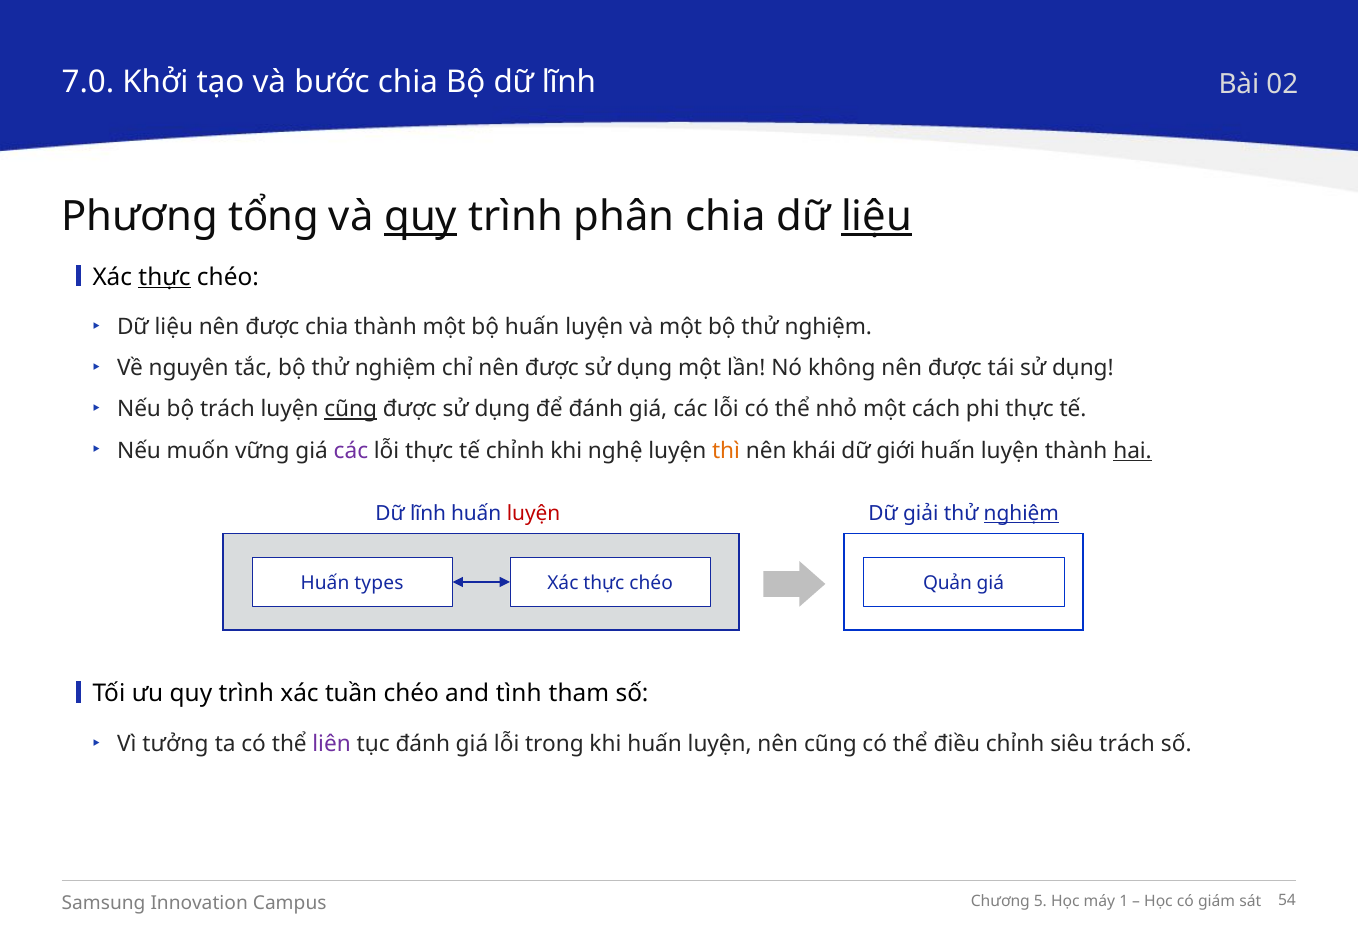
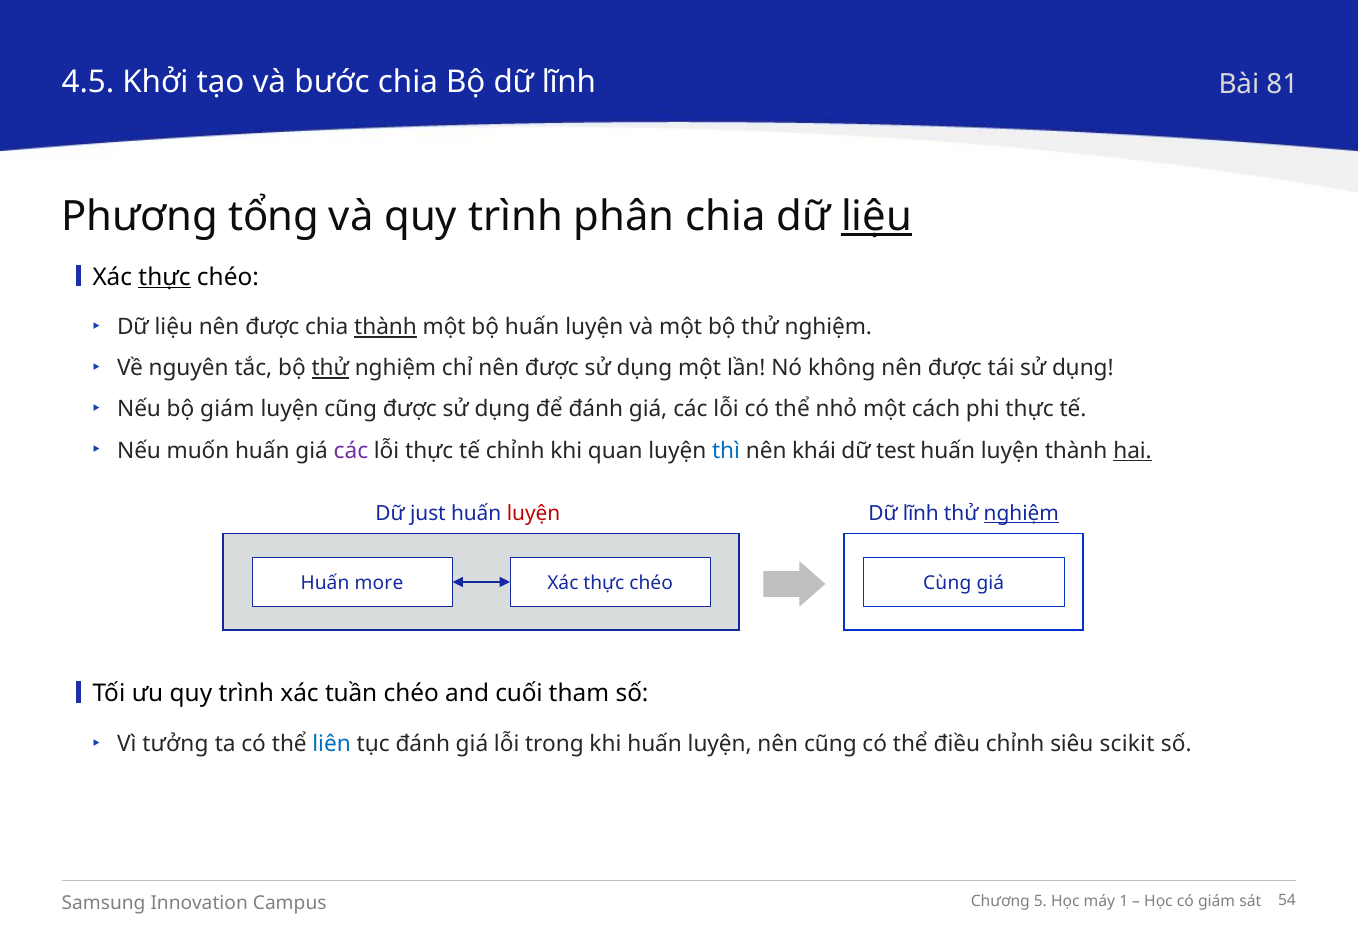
7.0: 7.0 -> 4.5 (88, 83)
02: 02 -> 81 (1282, 85)
quy underline: present -> none (421, 217)
thành underline: none -> present (386, 327)
thử underline: none -> present (330, 369)
bộ trách: trách -> giám (227, 410)
cũng underline: present -> none (351, 410)
muốn vững: vững -> huấn (262, 451)
nghệ: nghệ -> quan (615, 451)
thì colour: orange -> blue (726, 451)
giới: giới -> test (896, 451)
lĩnh: lĩnh -> just (428, 514)
giải: giải -> lĩnh (921, 514)
types: types -> more (379, 584)
Quản: Quản -> Cùng (947, 584)
tình: tình -> cuối (519, 694)
liên colour: purple -> blue (332, 744)
siêu trách: trách -> scikit (1127, 744)
